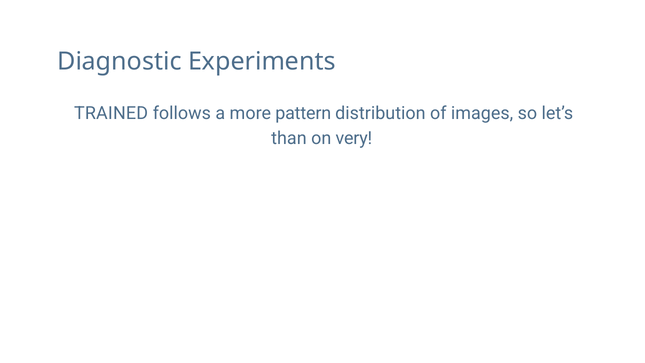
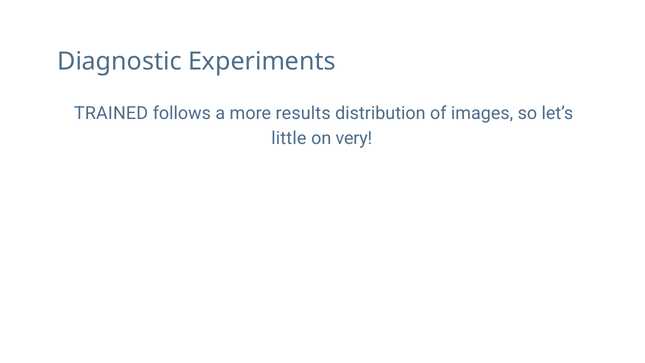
pattern: pattern -> results (303, 113)
than: than -> little (289, 138)
